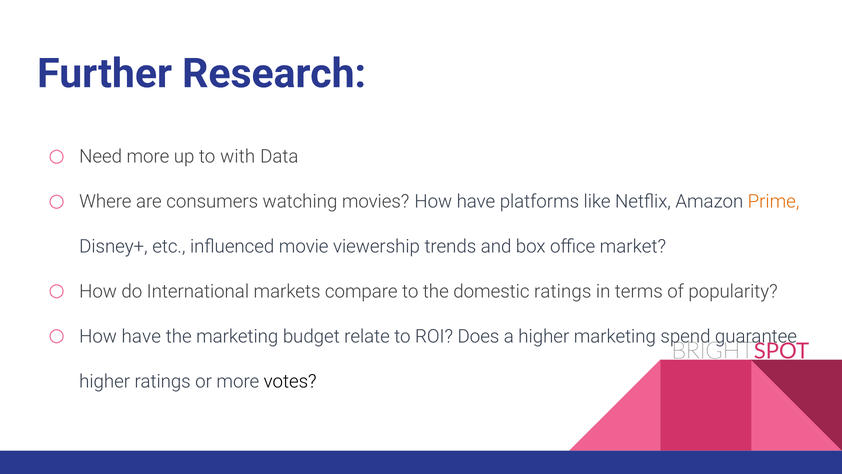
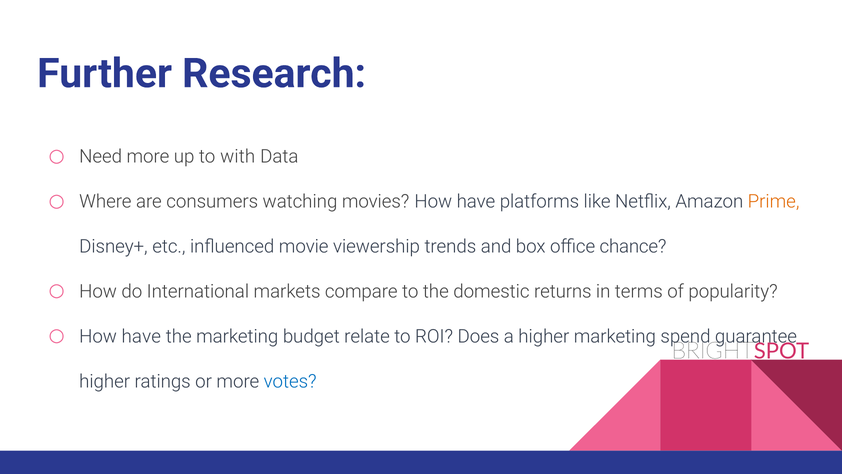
market: market -> chance (633, 246)
domestic ratings: ratings -> returns (563, 291)
votes colour: black -> blue (290, 381)
